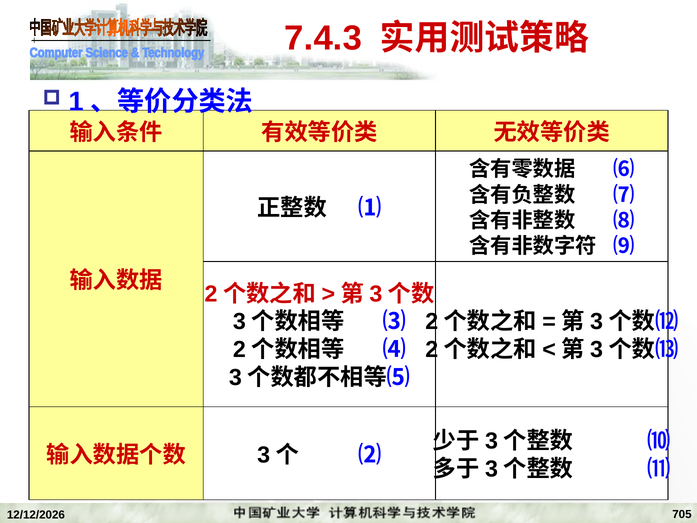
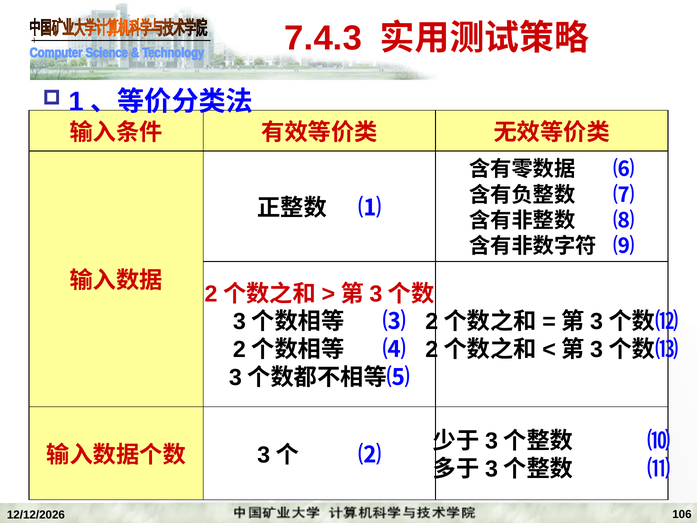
705: 705 -> 106 (682, 514)
